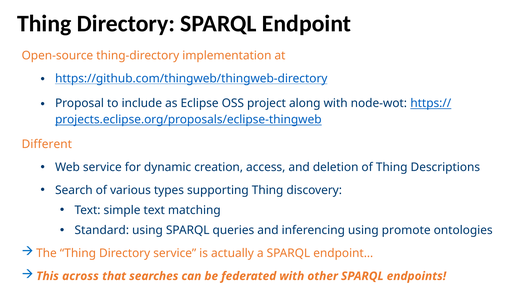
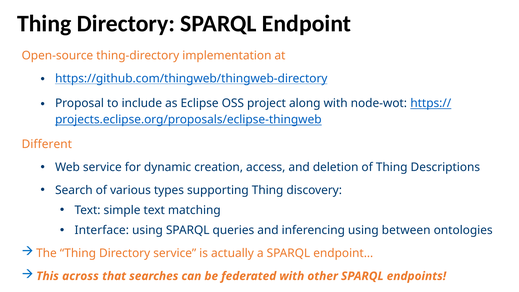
Standard: Standard -> Interface (102, 230)
promote: promote -> between (406, 230)
